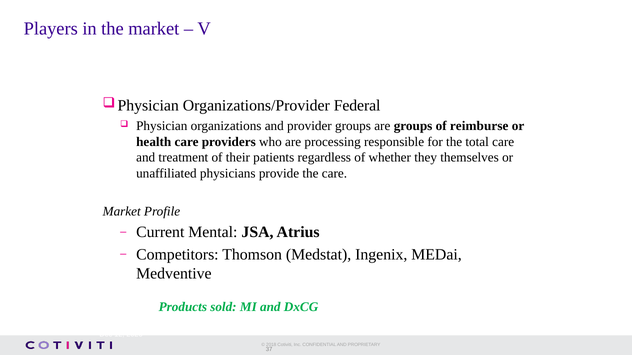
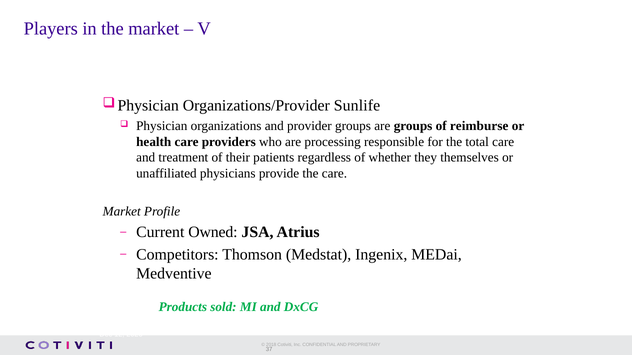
Federal: Federal -> Sunlife (357, 106)
Mental: Mental -> Owned (213, 233)
